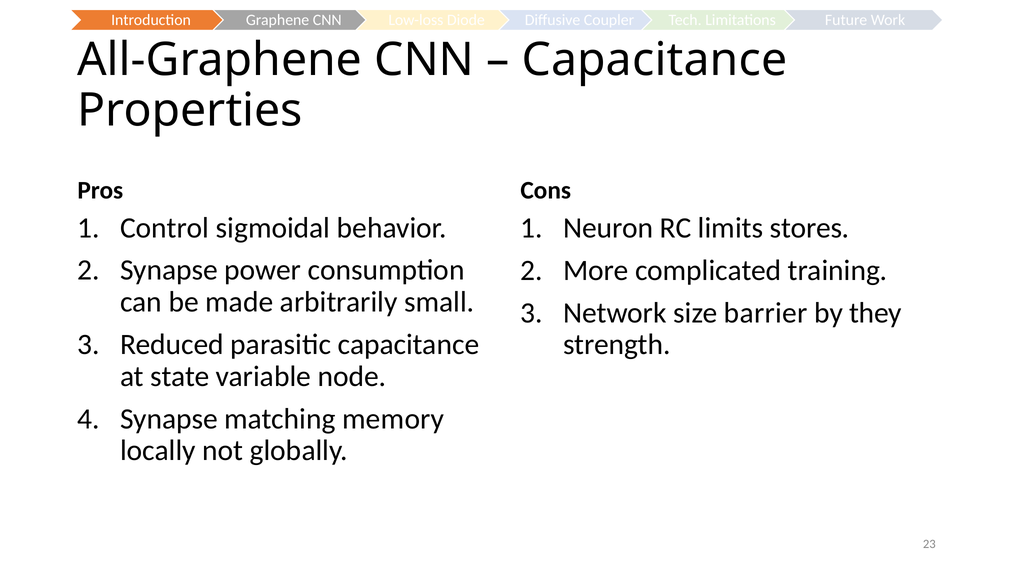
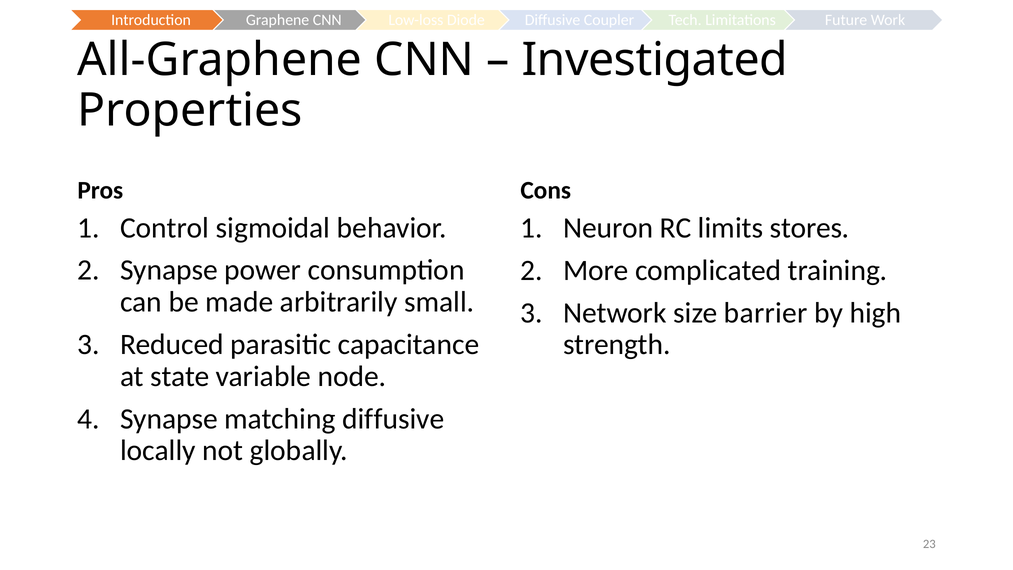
Capacitance: Capacitance -> Investigated (655, 60)
they: they -> high (875, 313)
matching memory: memory -> diffusive (393, 419)
